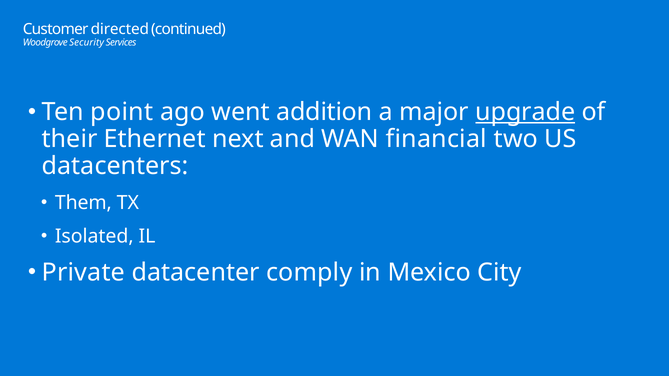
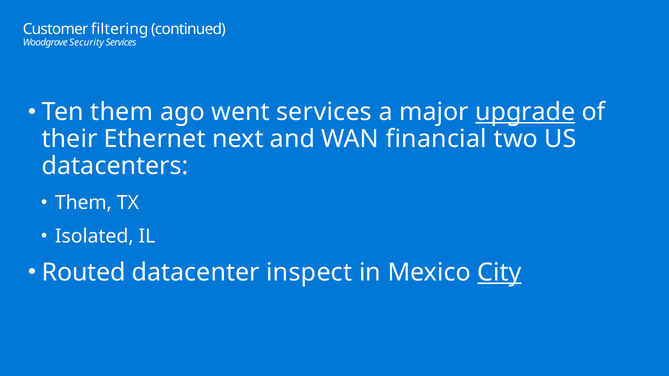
directed: directed -> filtering (120, 29)
Ten point: point -> them (122, 112)
went addition: addition -> services (324, 112)
Private: Private -> Routed (84, 273)
comply: comply -> inspect (309, 273)
City underline: none -> present (499, 273)
